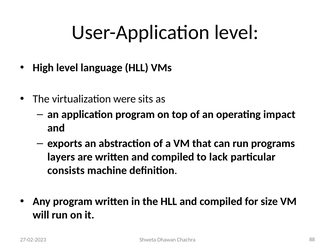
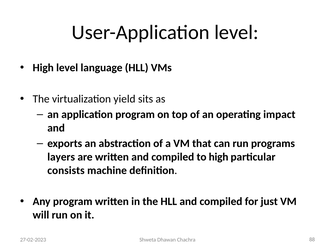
were: were -> yield (124, 99)
to lack: lack -> high (219, 157)
size: size -> just (269, 202)
